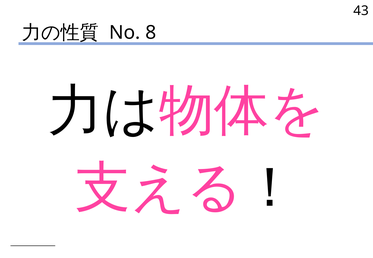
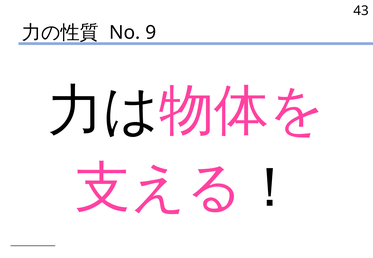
8: 8 -> 9 (151, 32)
